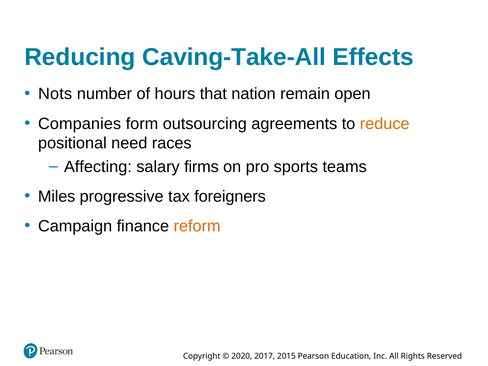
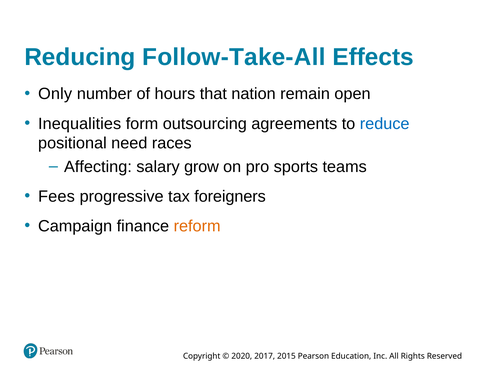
Caving-Take-All: Caving-Take-All -> Follow-Take-All (234, 57)
Nots: Nots -> Only (55, 94)
Companies: Companies -> Inequalities (80, 124)
reduce colour: orange -> blue (385, 124)
firms: firms -> grow (201, 167)
Miles: Miles -> Fees (56, 196)
